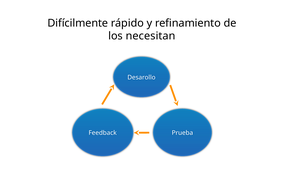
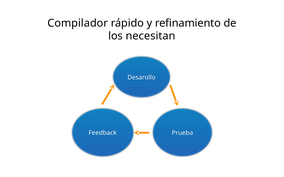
Difícilmente: Difícilmente -> Compilador (78, 23)
